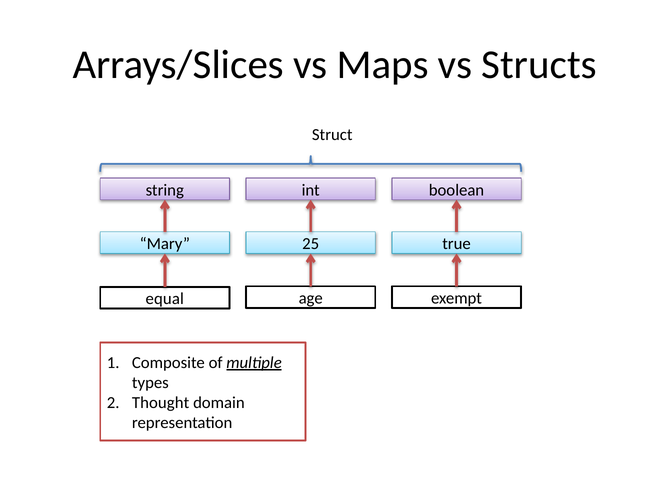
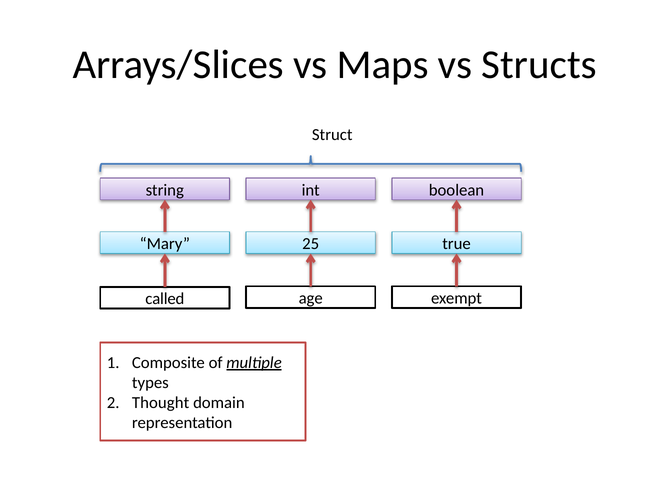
equal: equal -> called (165, 299)
